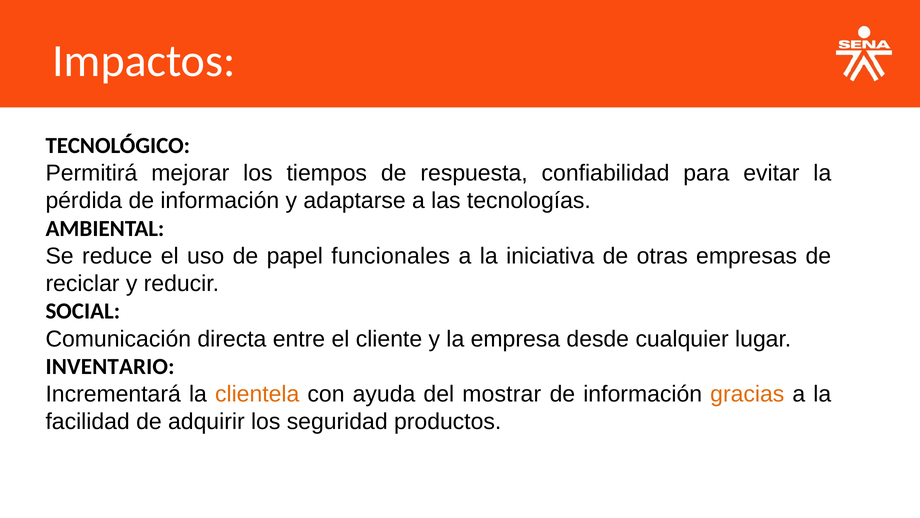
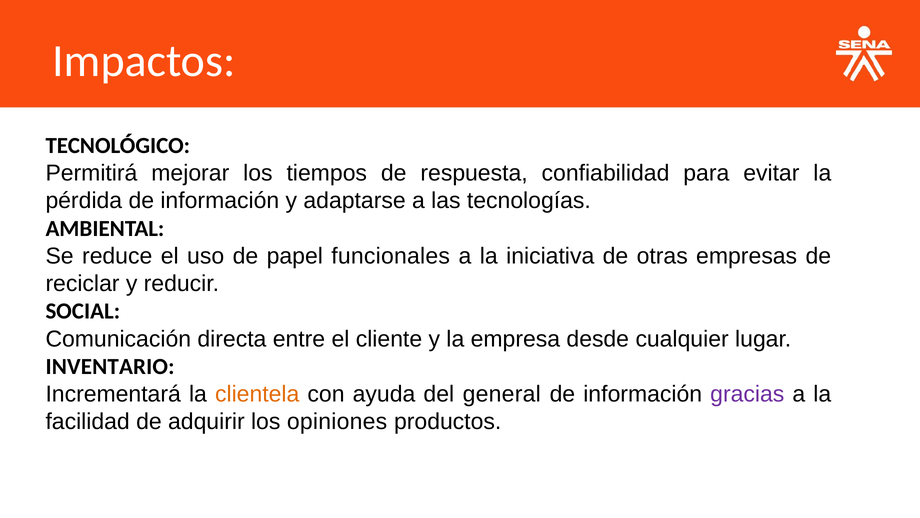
mostrar: mostrar -> general (502, 394)
gracias colour: orange -> purple (747, 394)
seguridad: seguridad -> opiniones (337, 421)
